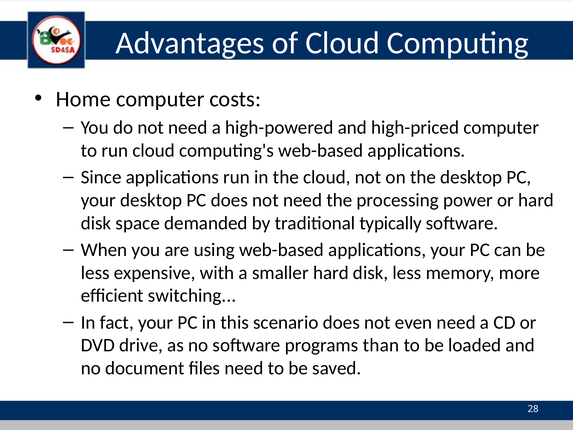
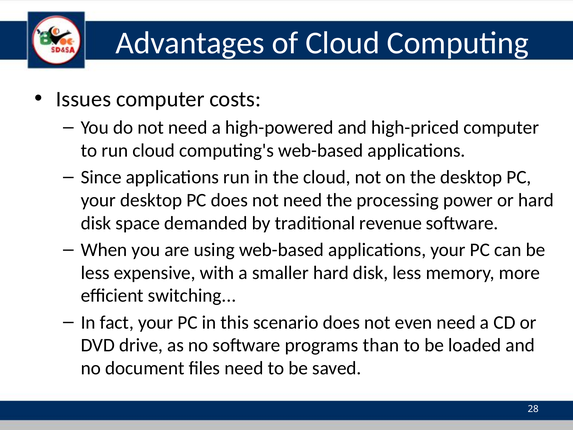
Home: Home -> Issues (83, 99)
typically: typically -> revenue (391, 223)
